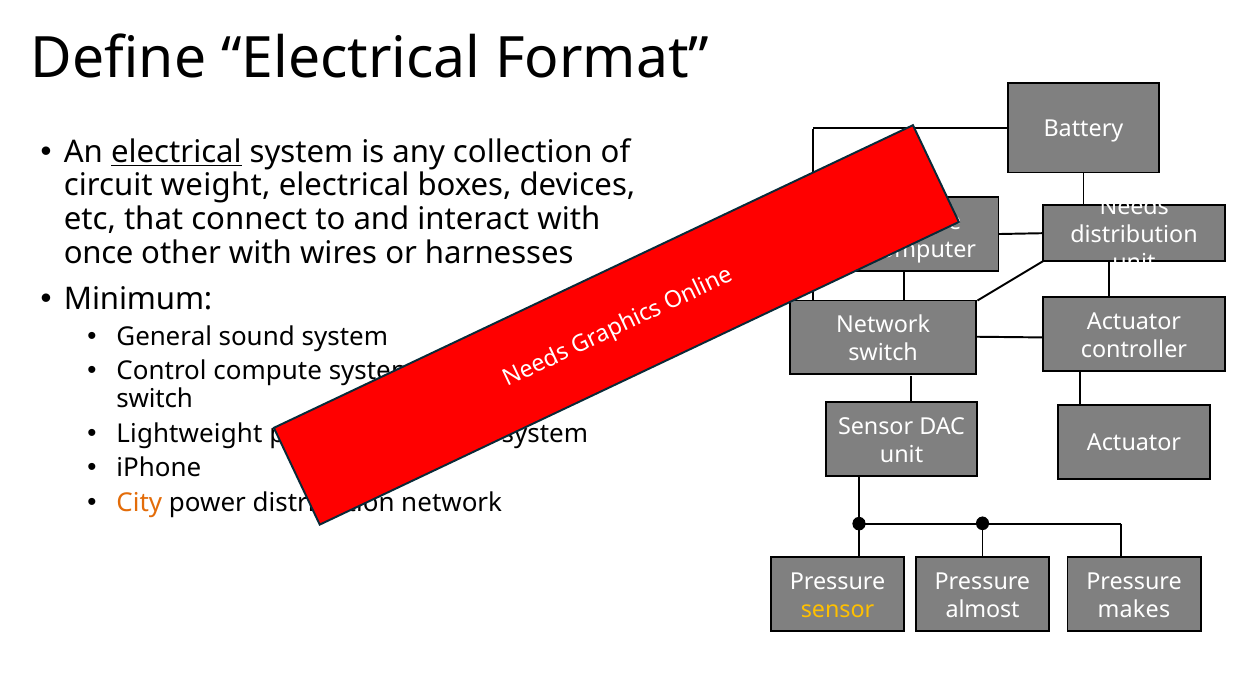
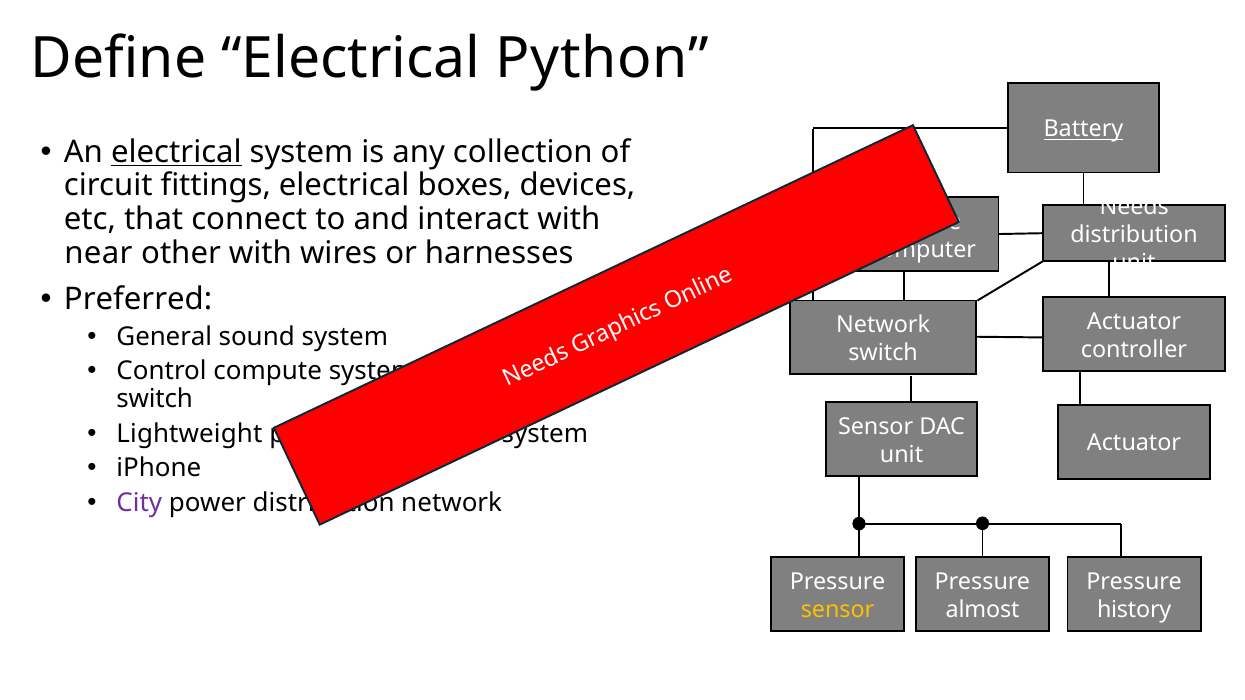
Format: Format -> Python (602, 58)
Battery underline: none -> present (1083, 129)
weight: weight -> fittings (216, 186)
once: once -> near (98, 253)
Minimum: Minimum -> Preferred (138, 300)
City colour: orange -> purple (139, 503)
makes: makes -> history (1134, 610)
